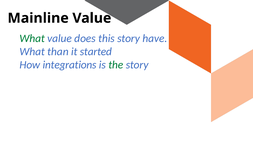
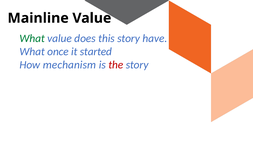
than: than -> once (58, 52)
integrations: integrations -> mechanism (70, 65)
the colour: green -> red (116, 65)
